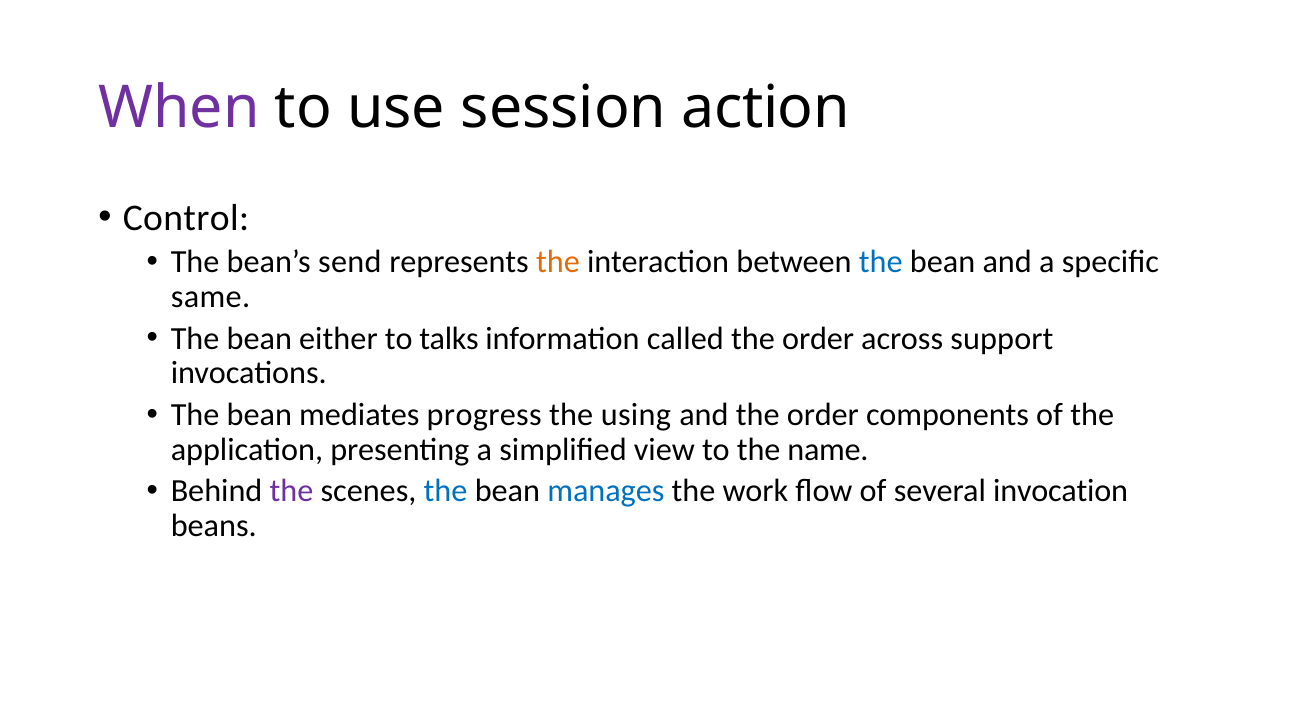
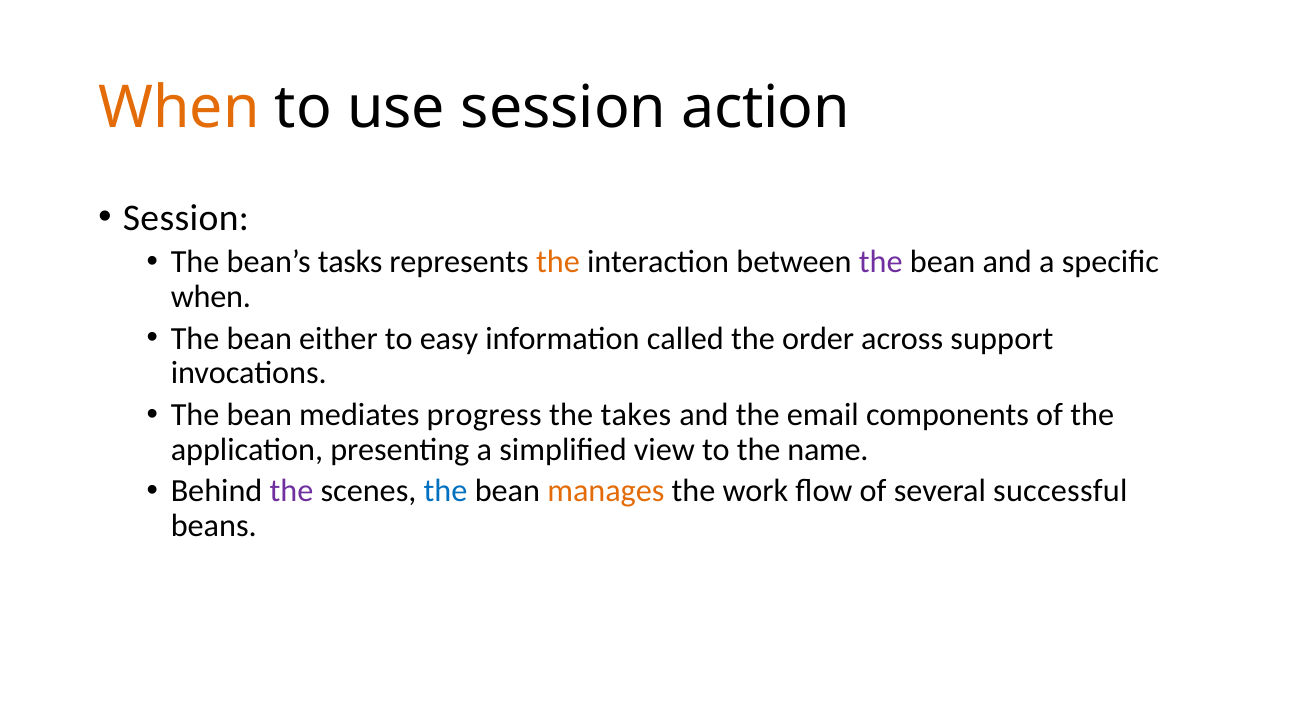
When colour: purple -> orange (179, 108)
Control: Control -> Session (186, 218)
send: send -> tasks (350, 262)
the colour: blue -> purple (881, 262)
same: same -> when (211, 297)
talks: talks -> easy (449, 339)
using: using -> takes (636, 415)
and the order: order -> email (823, 415)
manages colour: blue -> orange (606, 491)
invocation: invocation -> successful (1060, 491)
